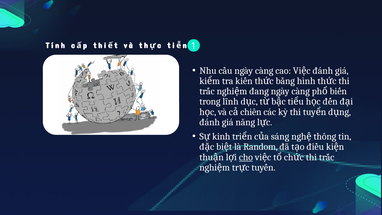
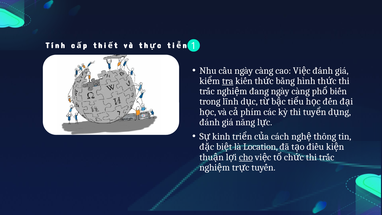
tra underline: none -> present (228, 81)
chiến: chiến -> phím (251, 112)
sáng: sáng -> cách (280, 136)
Random: Random -> Location (261, 147)
